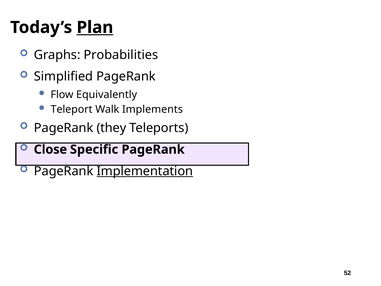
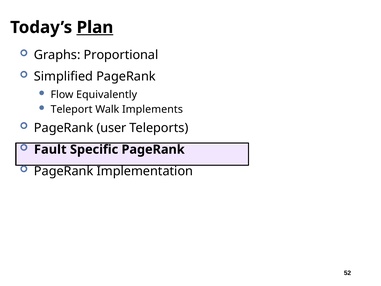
Probabilities: Probabilities -> Proportional (121, 55)
they: they -> user (111, 128)
Close: Close -> Fault (50, 149)
Implementation underline: present -> none (145, 171)
